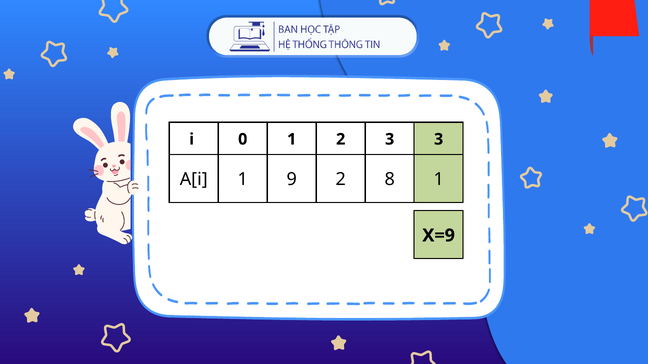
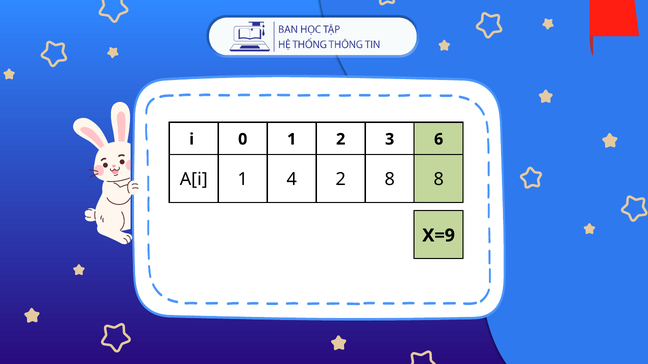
3 3: 3 -> 6 (439, 139)
9: 9 -> 4 (292, 180)
8 1: 1 -> 8 (439, 180)
